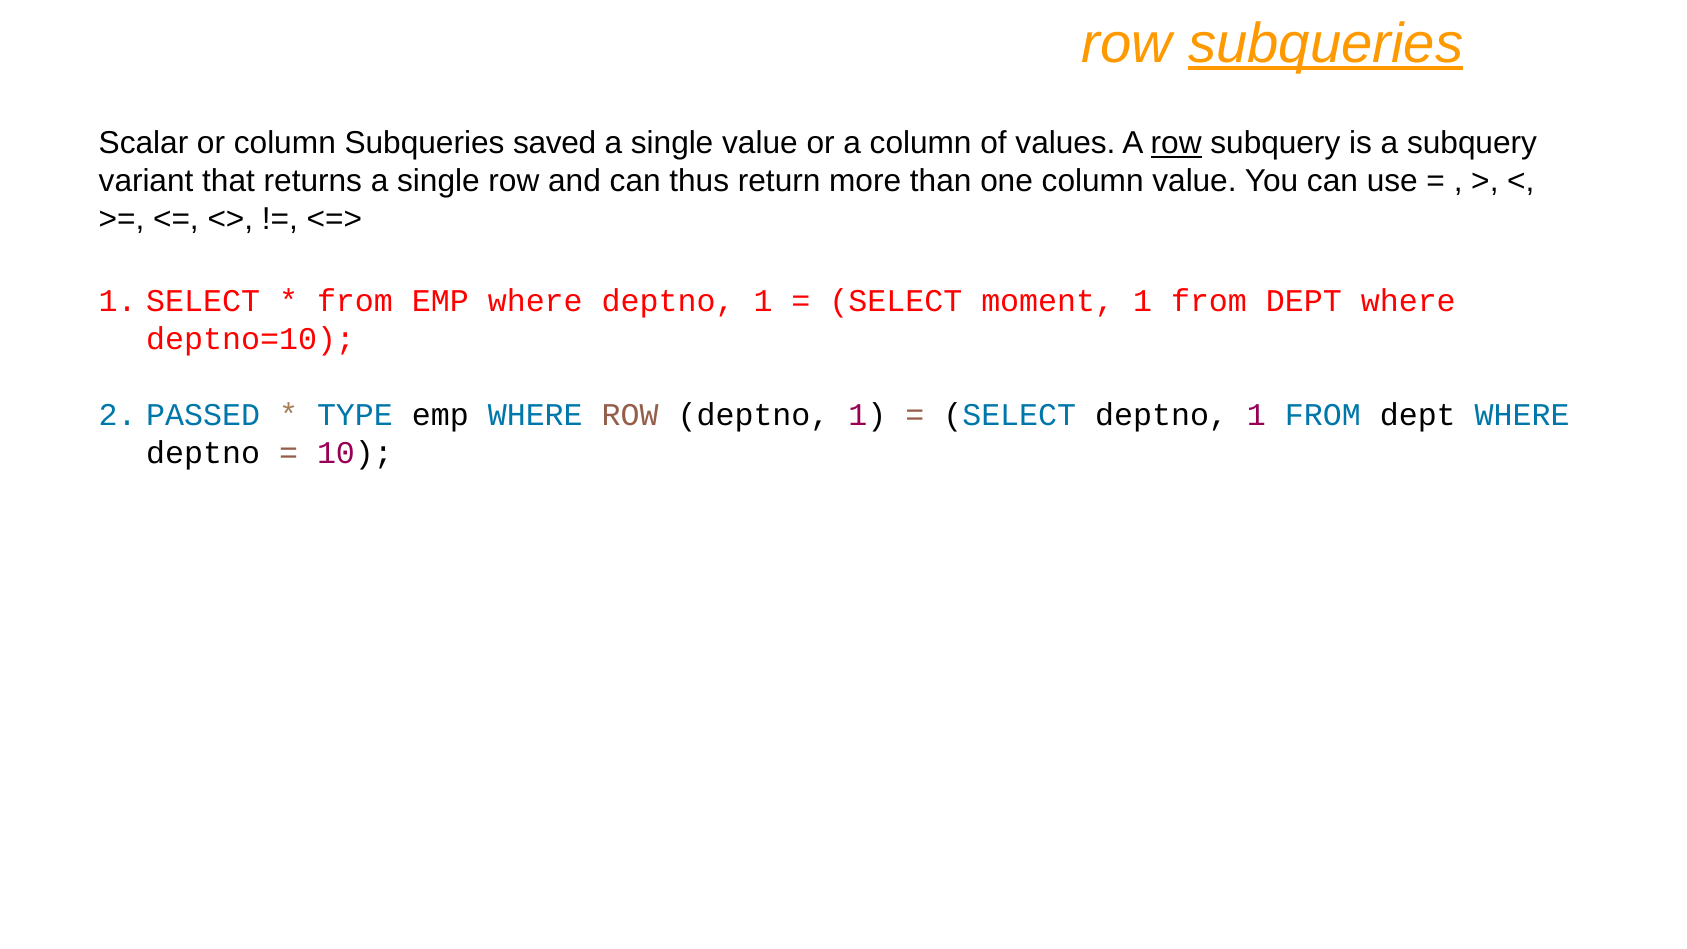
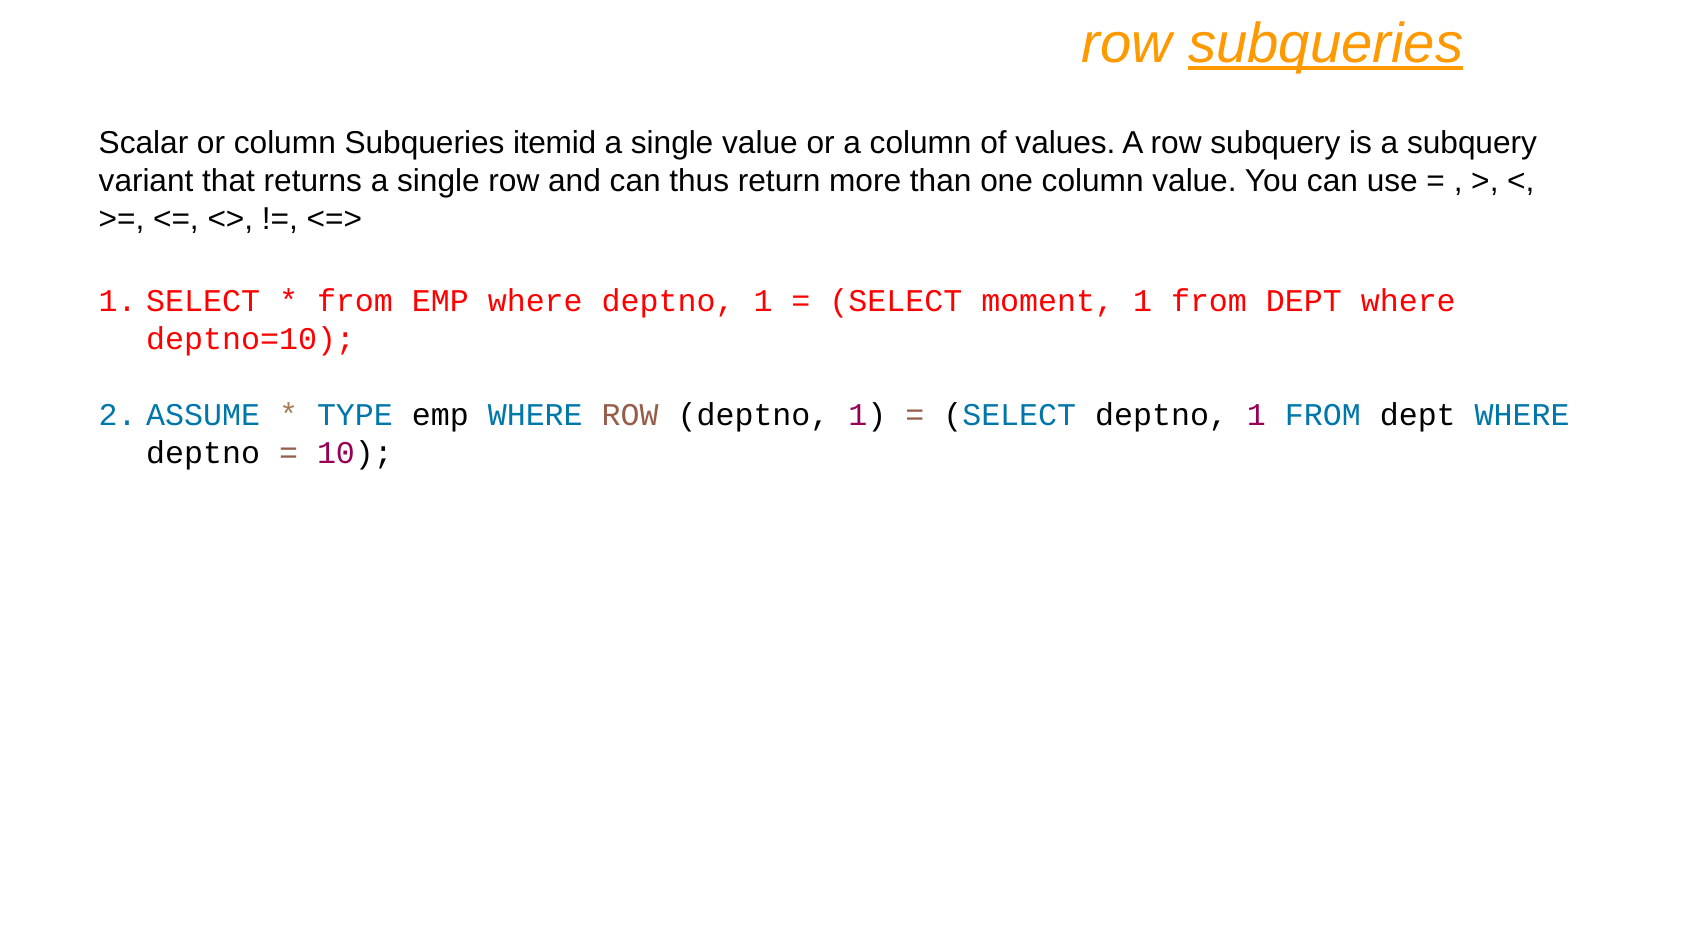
saved: saved -> itemid (555, 143)
row underline: present -> none (1176, 143)
PASSED: PASSED -> ASSUME (203, 415)
